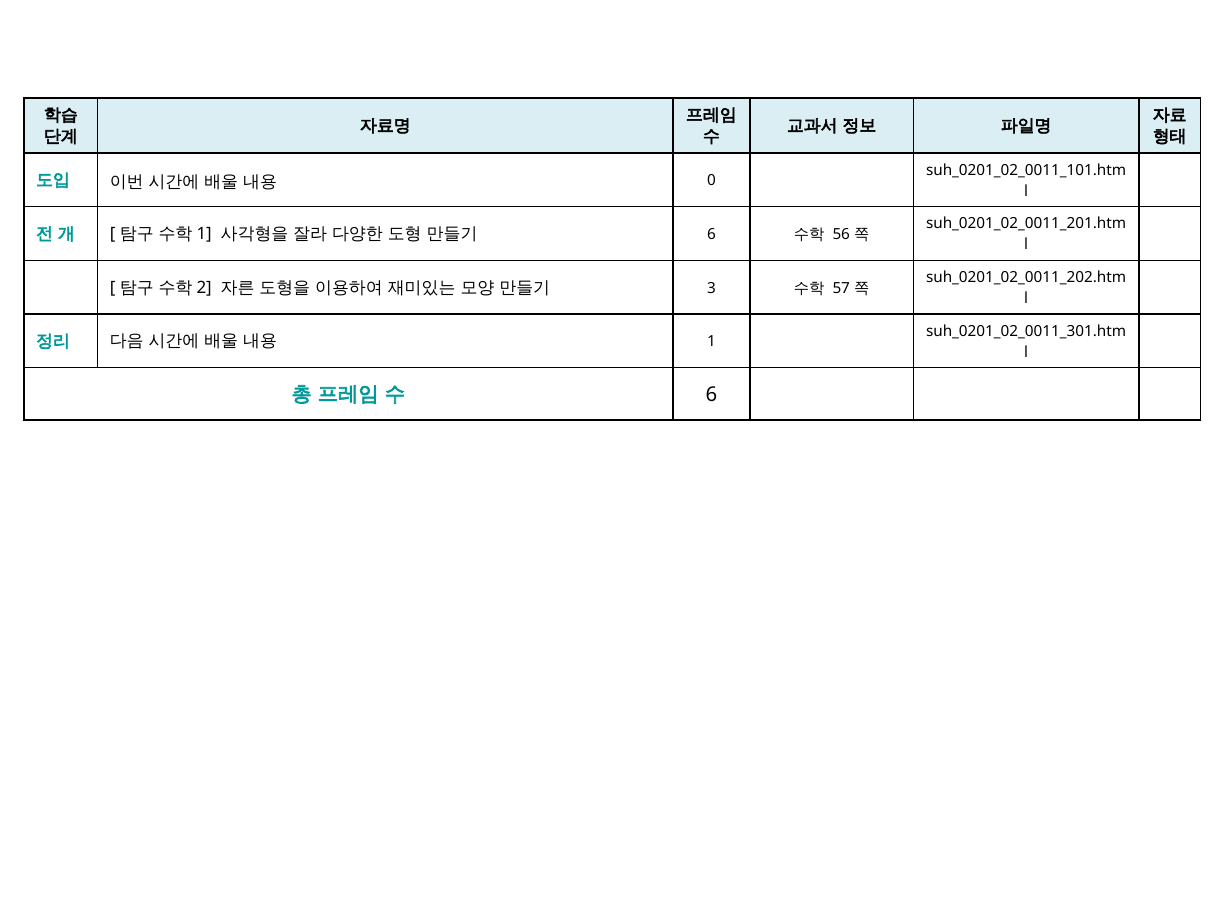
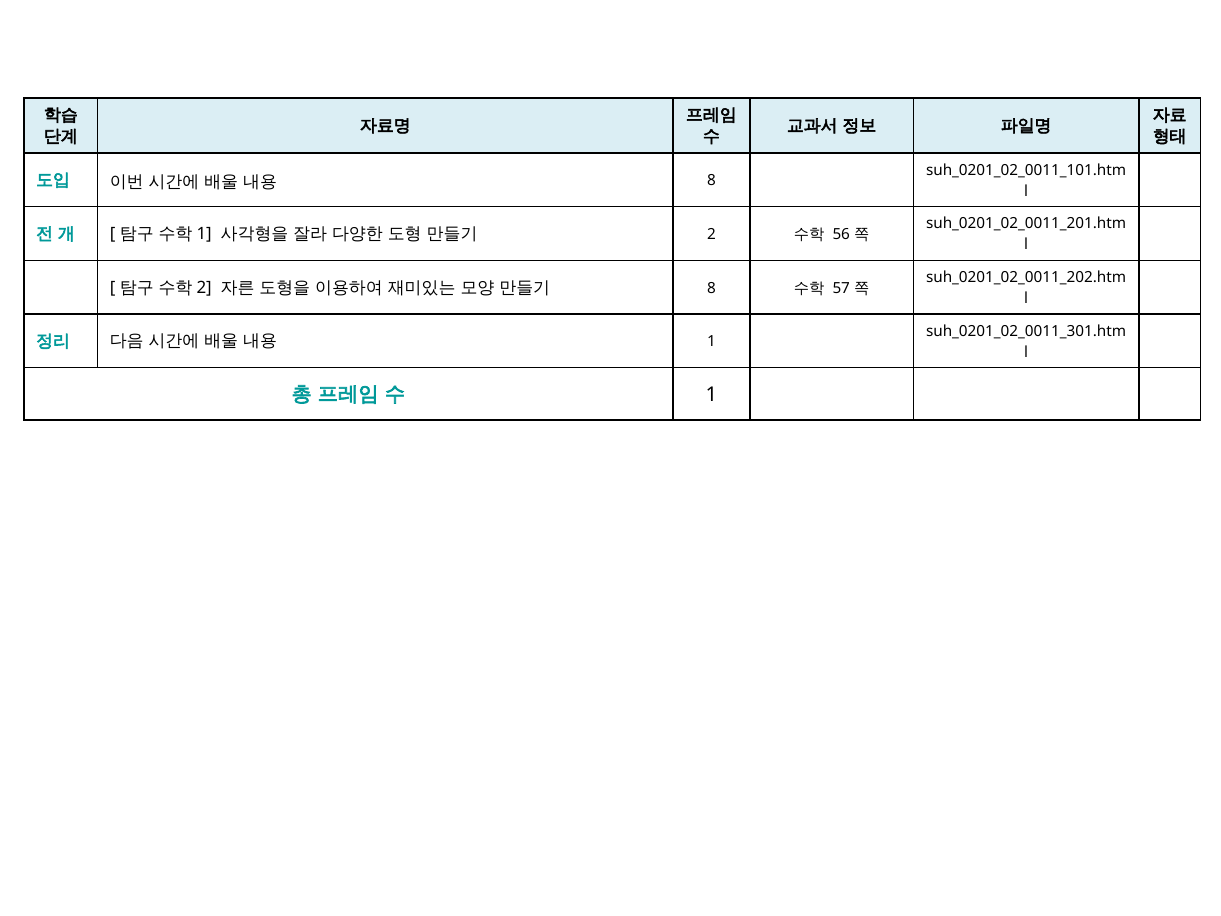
0: 0 -> 8 (711, 181)
6: 6 -> 2 (711, 234)
3: 3 -> 8 (711, 288)
6: 6 -> 1 (711, 395)
